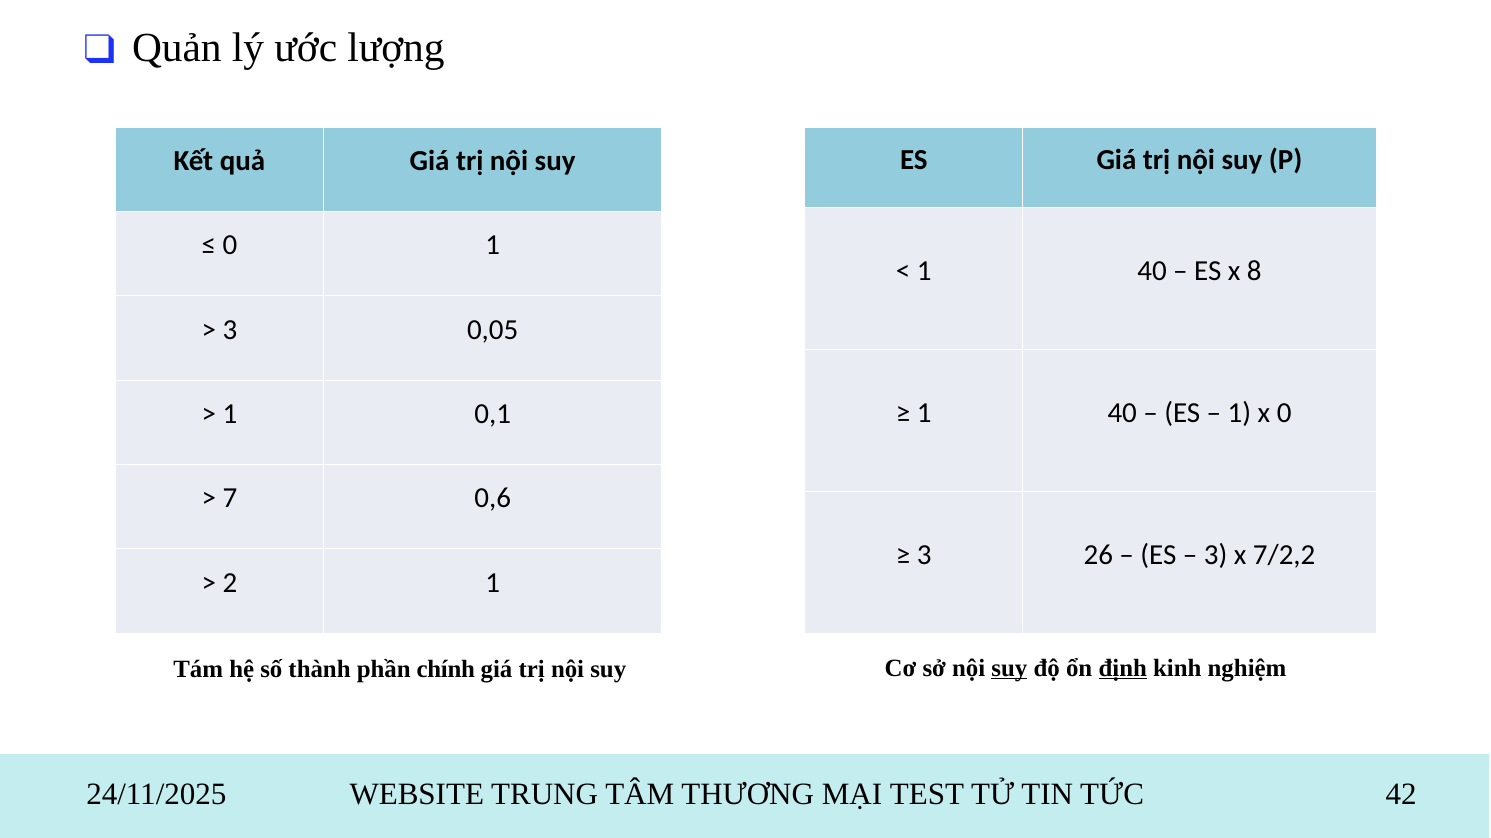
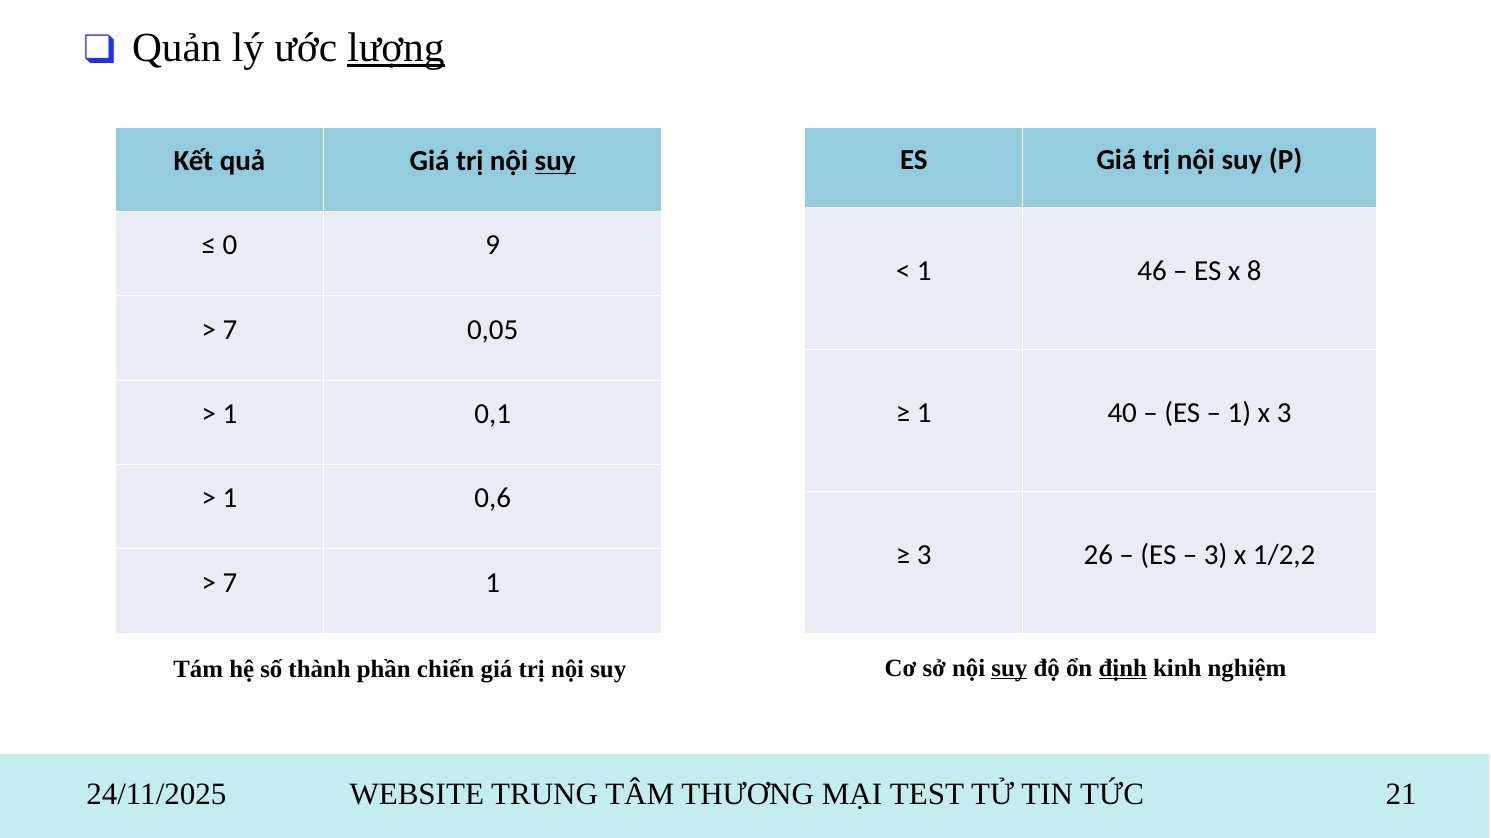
lượng underline: none -> present (396, 48)
suy underline: none -> present (555, 161)
0 1: 1 -> 9 (493, 246)
40: 40 -> 46 (1152, 271)
3: 3 -> 7 (230, 330)
x 0: 0 -> 3 (1284, 413)
7: 7 -> 1 (230, 499)
7/2,2: 7/2,2 -> 1/2,2 (1284, 555)
2: 2 -> 7 (230, 583)
chính: chính -> chiến (446, 670)
42: 42 -> 21 (1401, 795)
